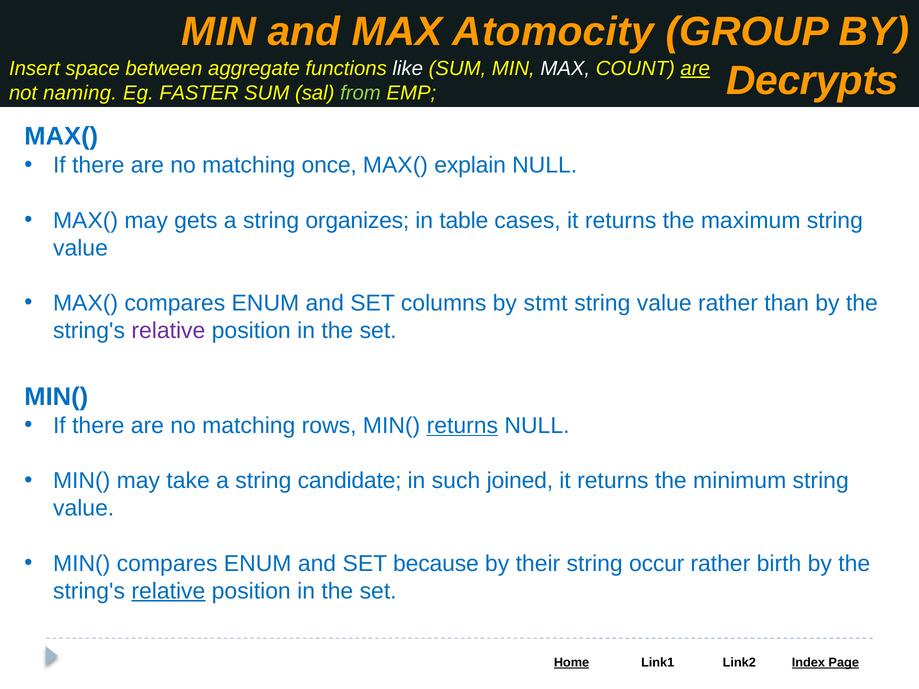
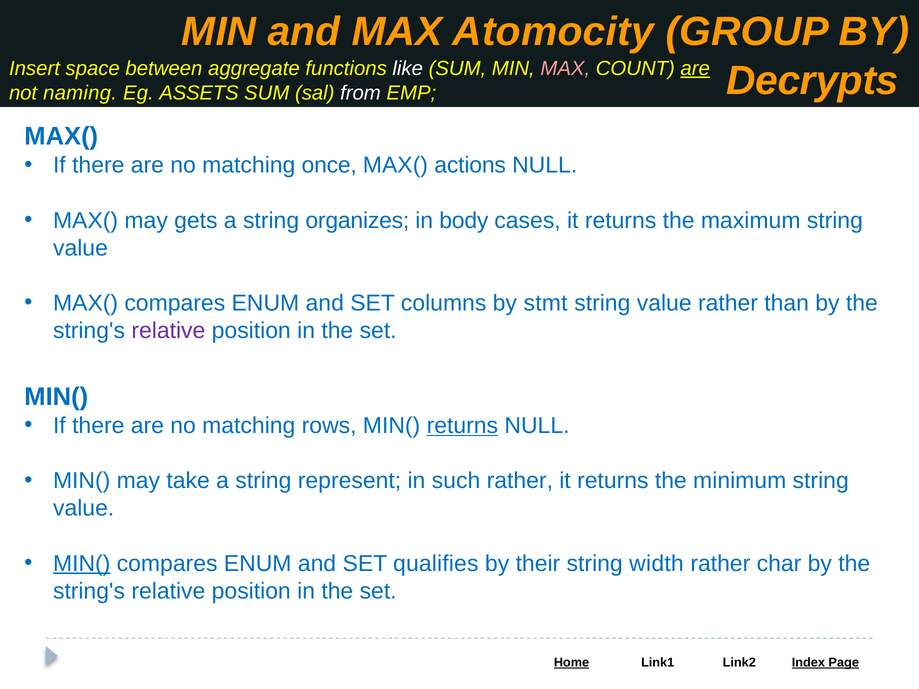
MAX colour: white -> pink (565, 68)
FASTER: FASTER -> ASSETS (199, 93)
from colour: light green -> white (360, 93)
explain: explain -> actions (470, 165)
table: table -> body (464, 221)
candidate: candidate -> represent (350, 481)
such joined: joined -> rather (520, 481)
MIN( underline: none -> present (82, 564)
because: because -> qualifies (436, 564)
occur: occur -> width (656, 564)
birth: birth -> char (779, 564)
relative underline: present -> none (168, 591)
